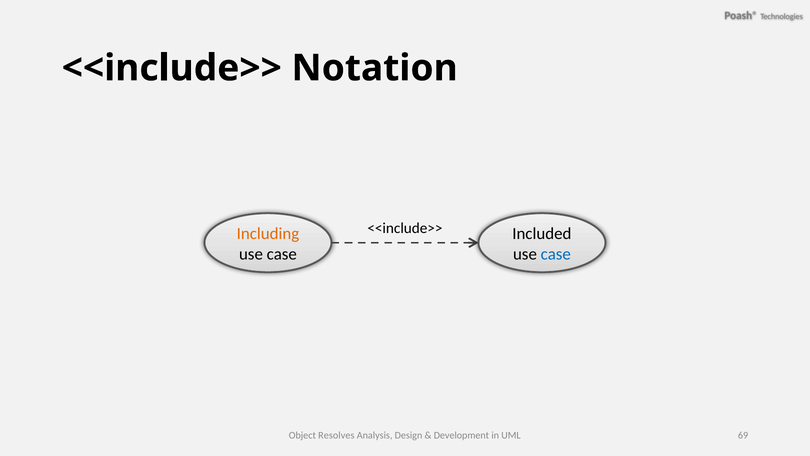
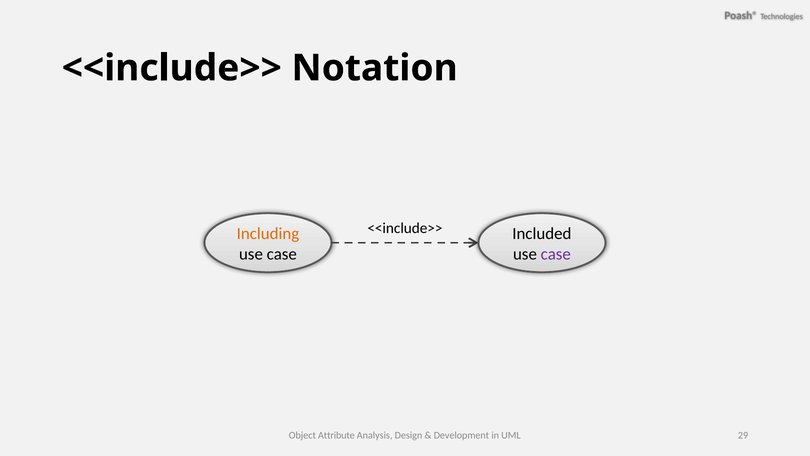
case colour: blue -> purple (556, 254)
Resolves: Resolves -> Attribute (336, 435)
69: 69 -> 29 (743, 435)
